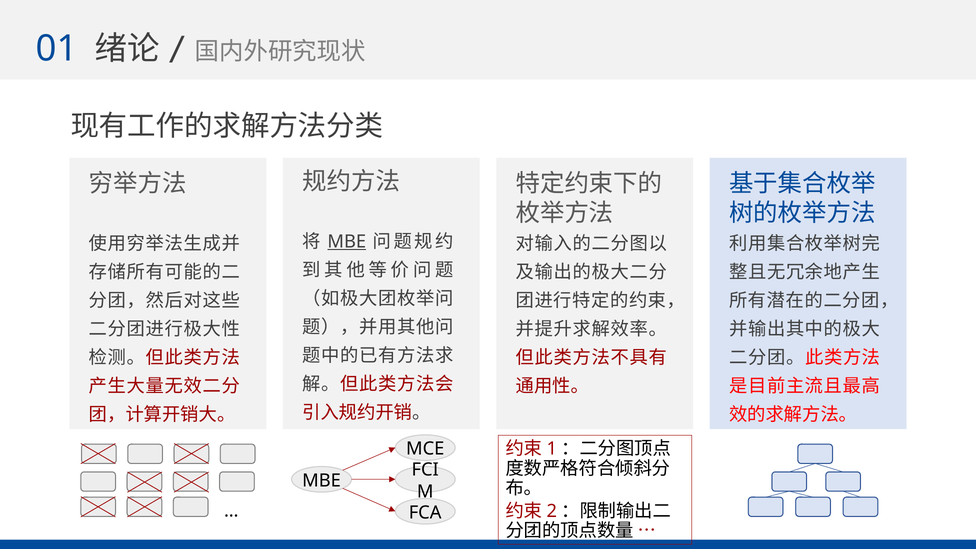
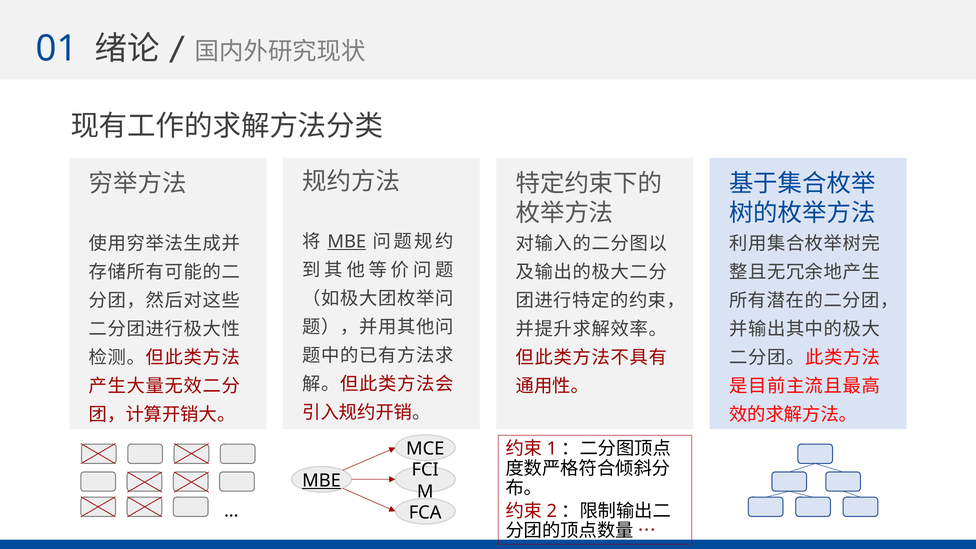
MBE underline: none -> present (322, 481)
